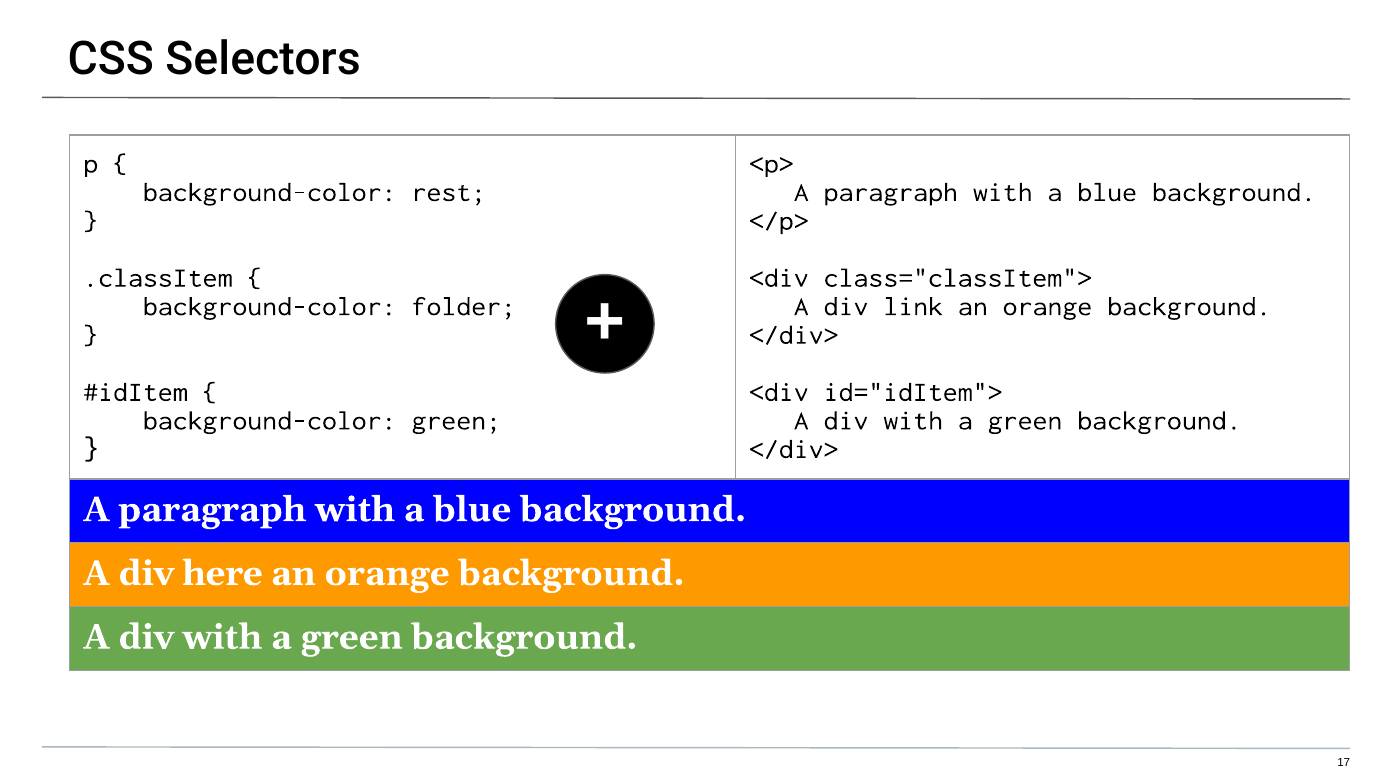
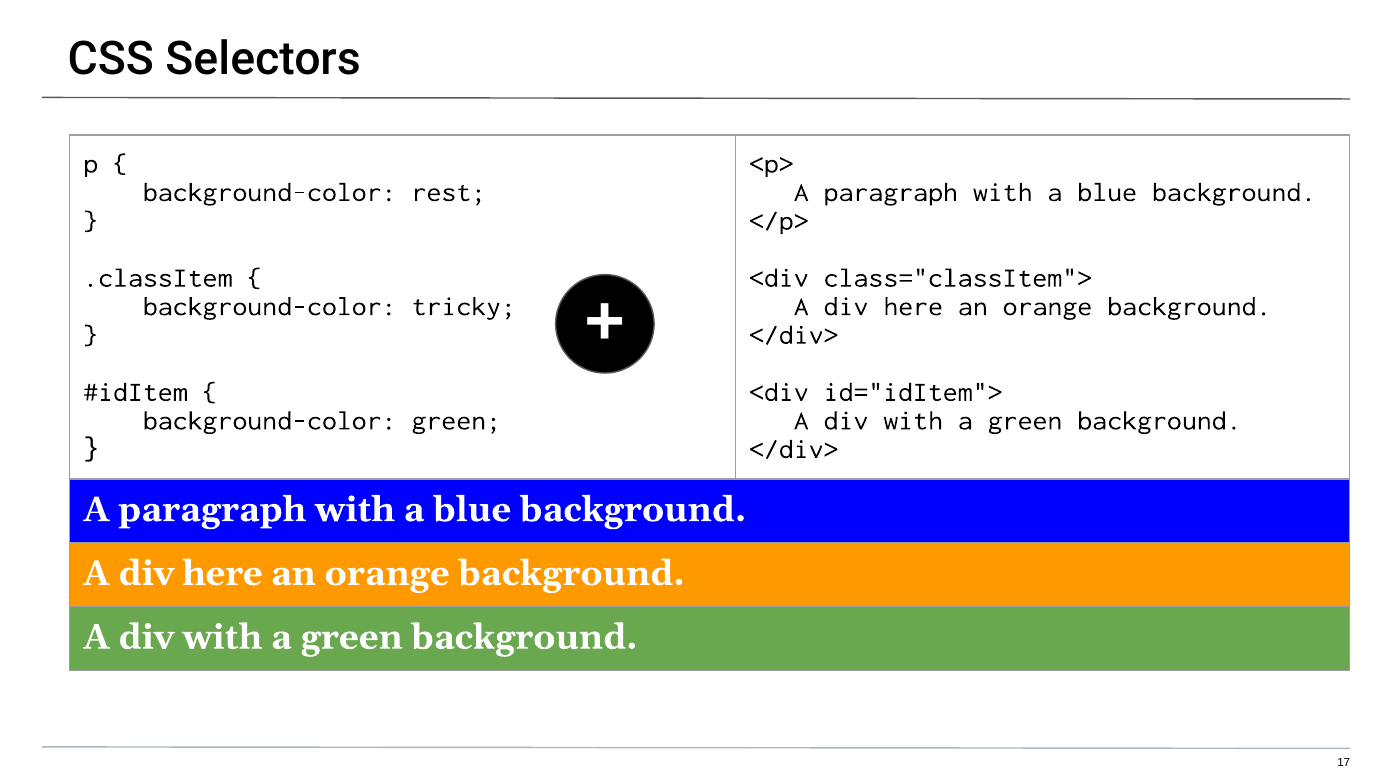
folder: folder -> tricky (464, 306)
link: link -> here (913, 306)
